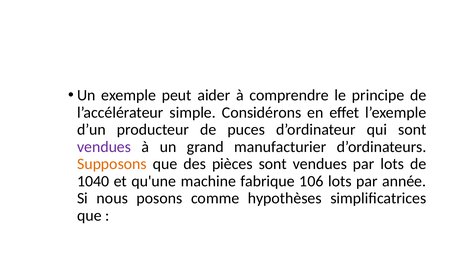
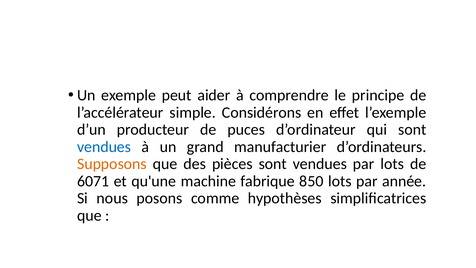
vendues colour: purple -> blue (104, 147)
1040: 1040 -> 6071 (93, 181)
106: 106 -> 850 (311, 181)
